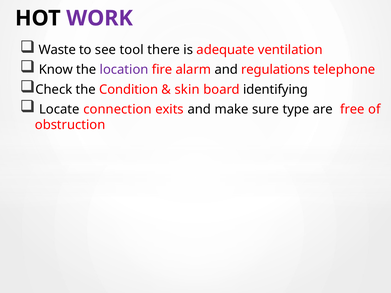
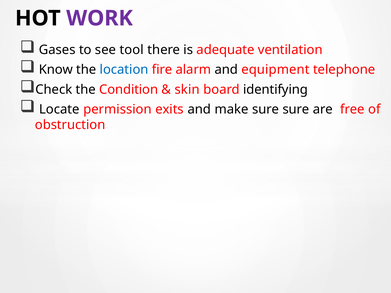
Waste: Waste -> Gases (57, 50)
location colour: purple -> blue (124, 70)
regulations: regulations -> equipment (275, 70)
connection: connection -> permission (117, 109)
sure type: type -> sure (296, 109)
